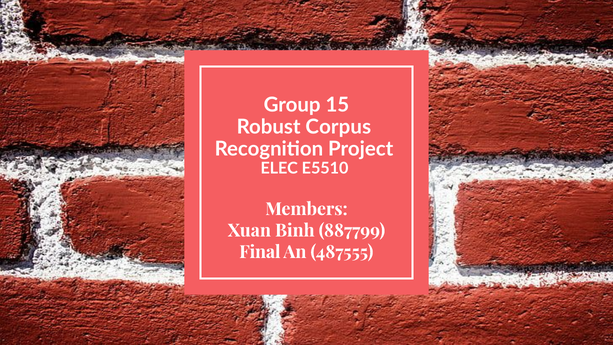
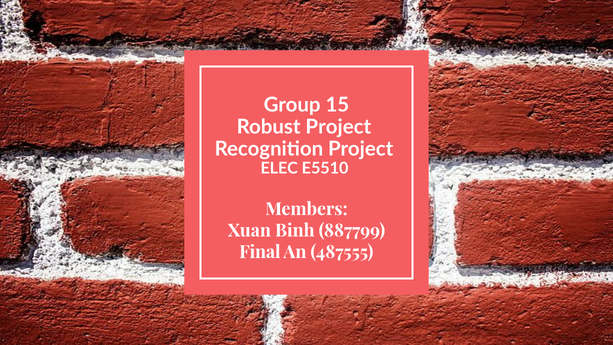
Robust Corpus: Corpus -> Project (338, 127)
